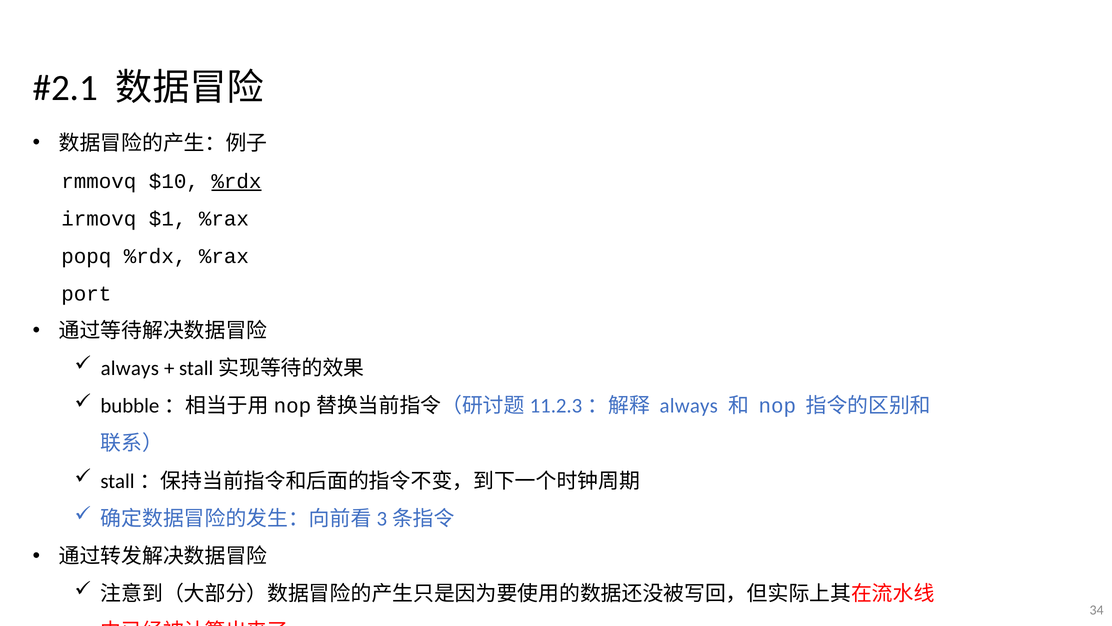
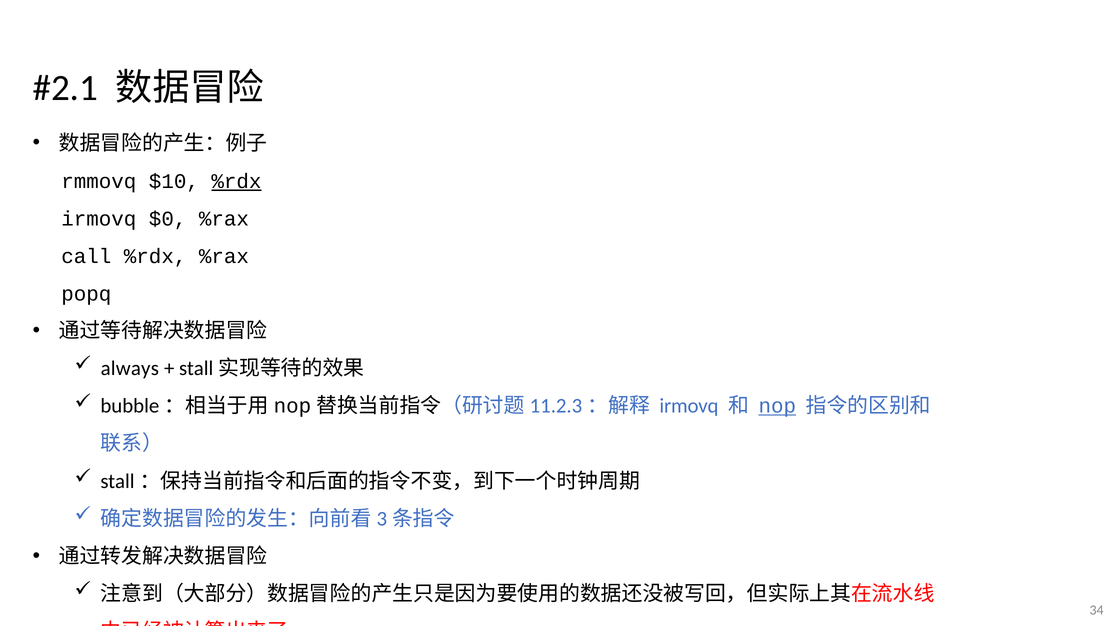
$1: $1 -> $0 (168, 219)
popq: popq -> call (86, 256)
port: port -> popq (86, 294)
always: always -> irmovq (689, 406)
nop underline: none -> present (777, 406)
